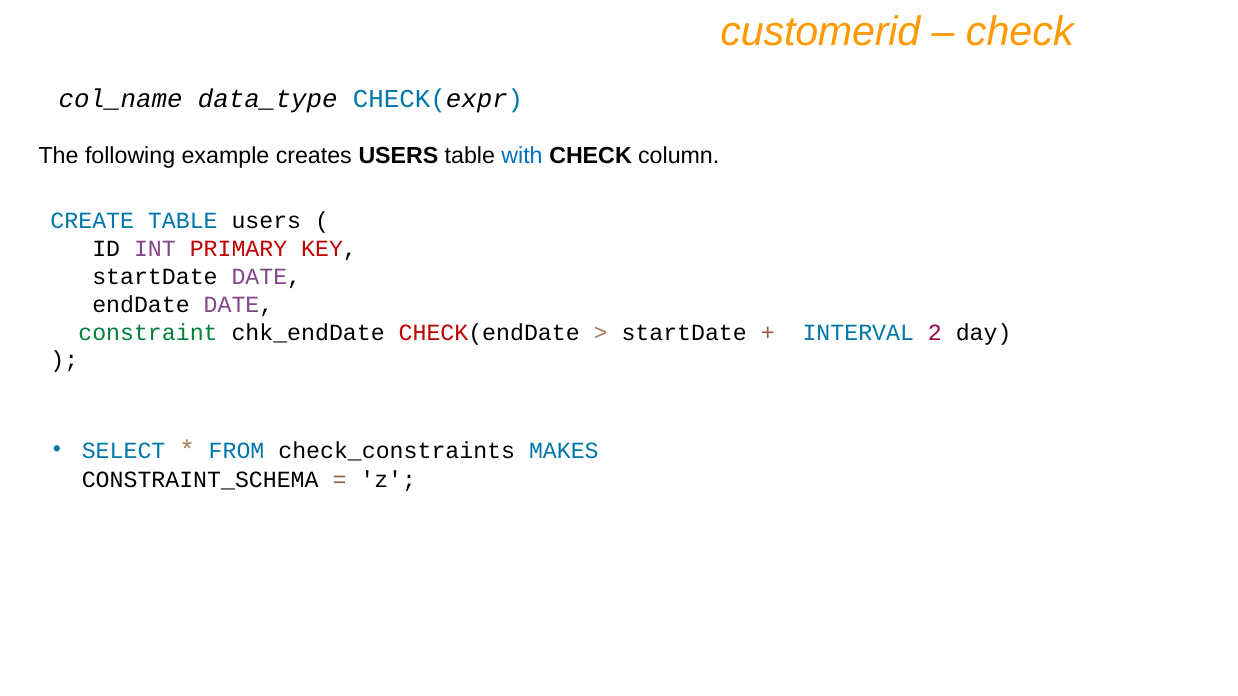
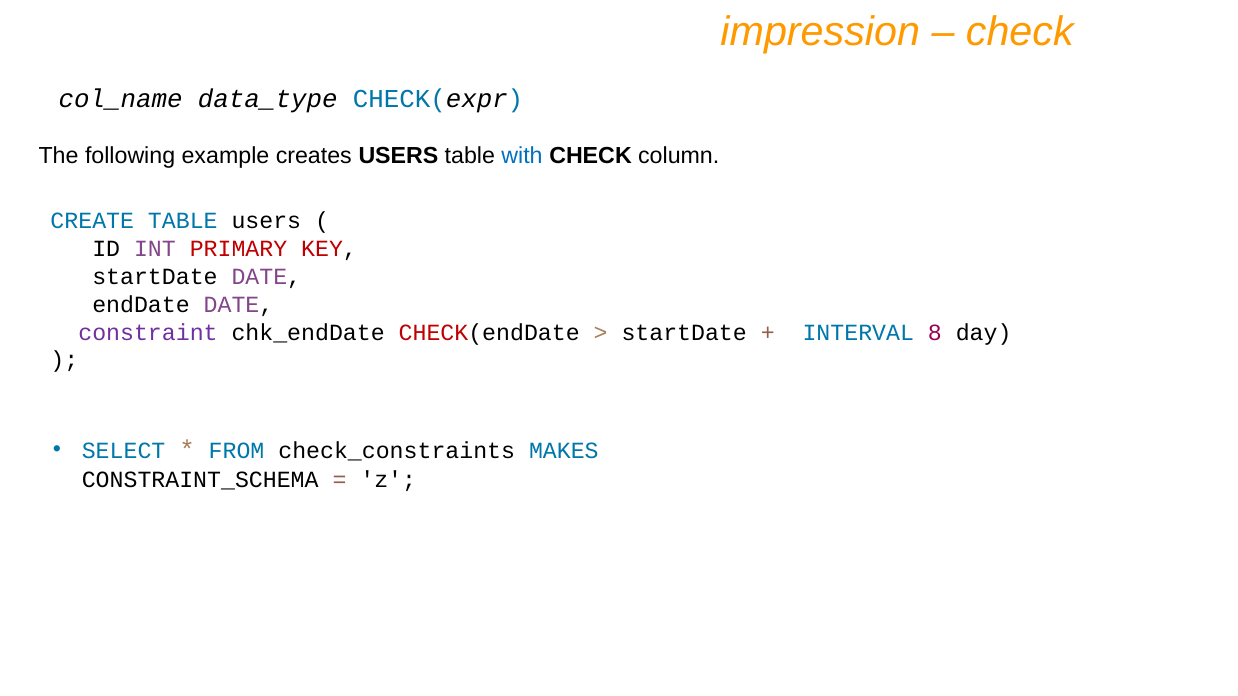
customerid: customerid -> impression (820, 32)
constraint colour: green -> purple (148, 333)
2: 2 -> 8 (935, 333)
